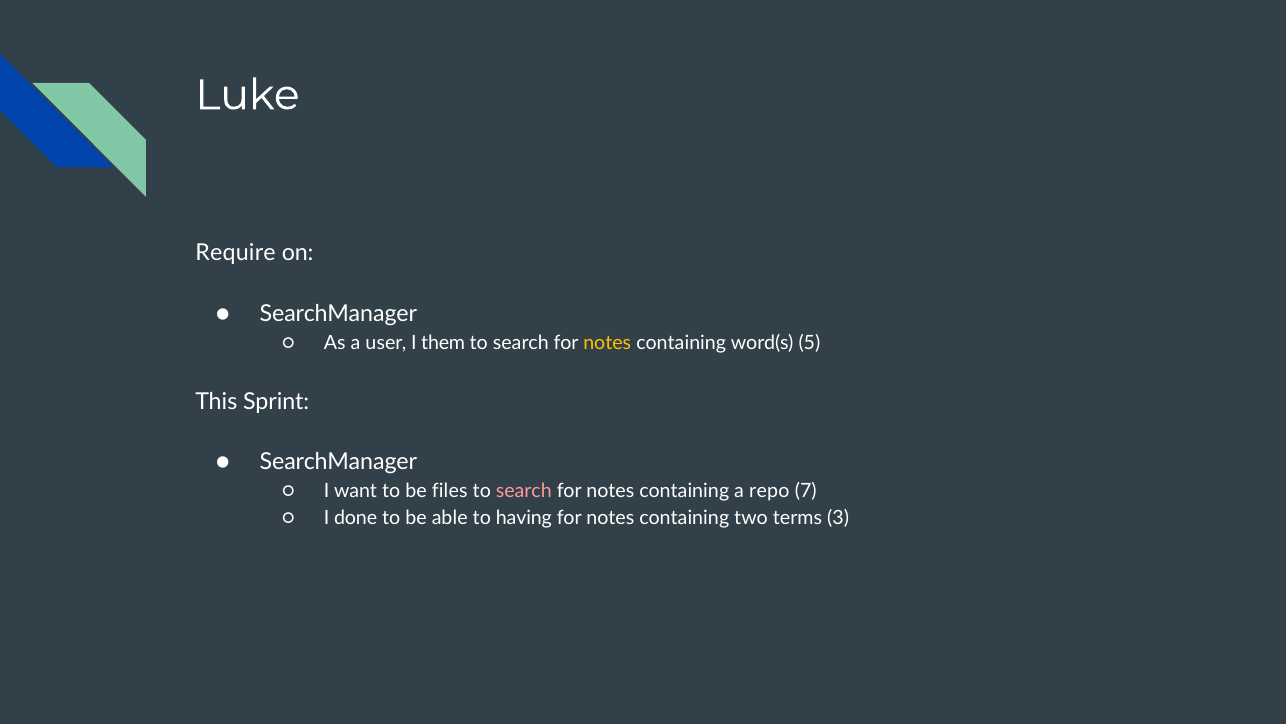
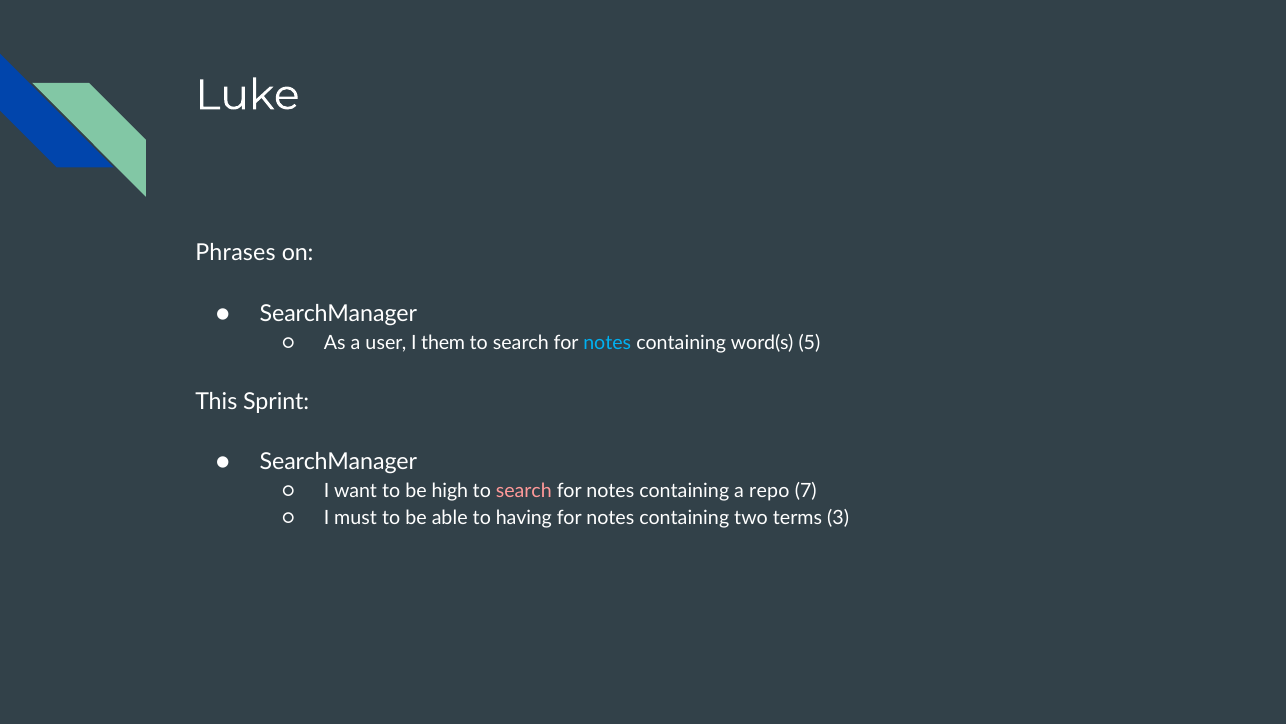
Require: Require -> Phrases (236, 253)
notes colour: yellow -> light blue (607, 343)
files: files -> high (450, 491)
done: done -> must (355, 518)
